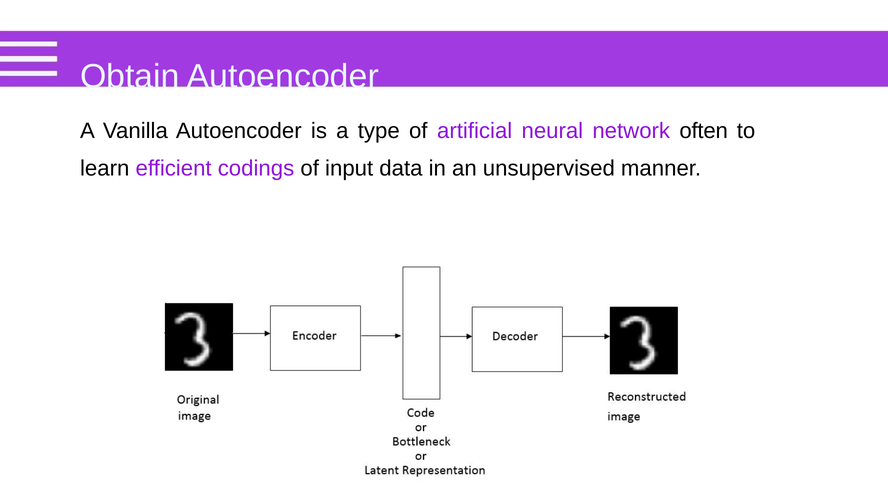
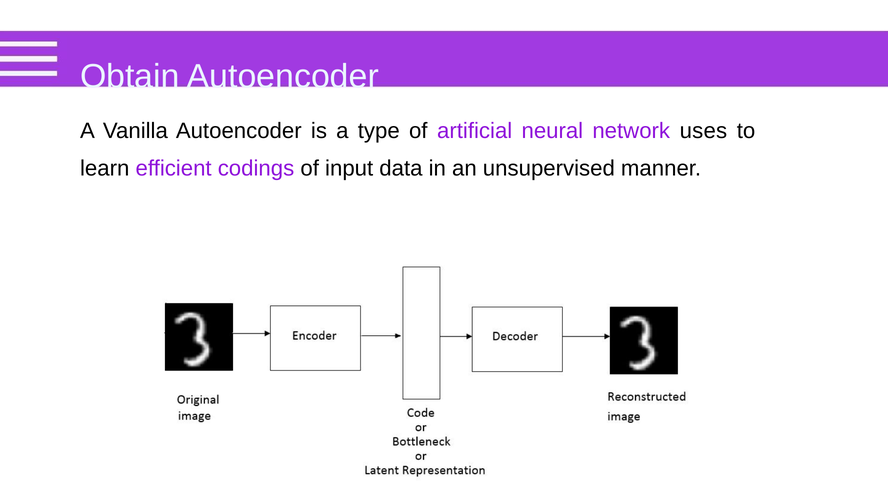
often: often -> uses (703, 131)
